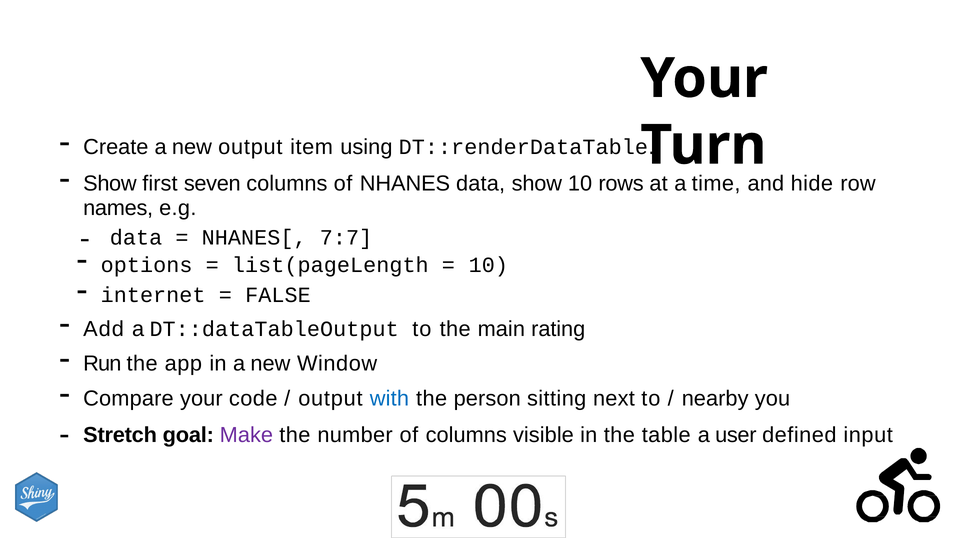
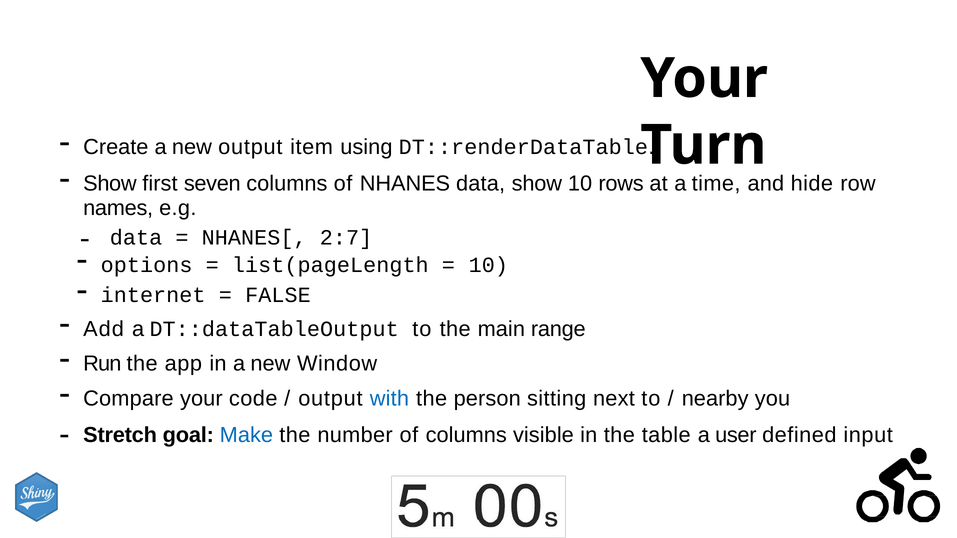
7:7: 7:7 -> 2:7 (346, 238)
rating: rating -> range (558, 329)
Make colour: purple -> blue (246, 435)
